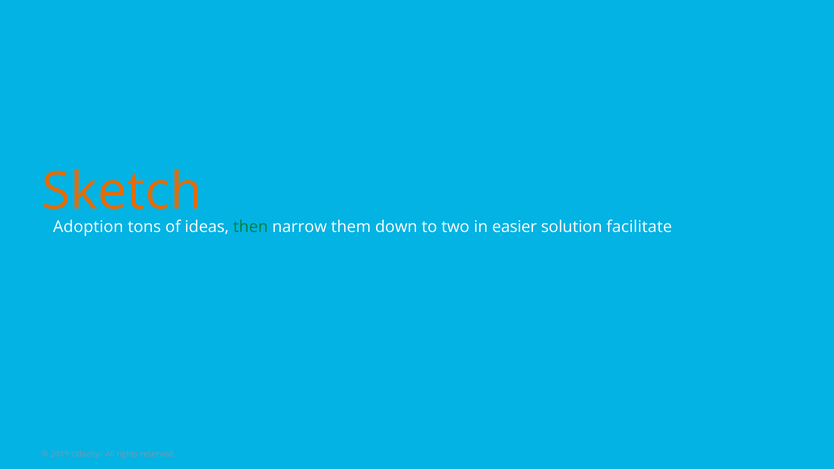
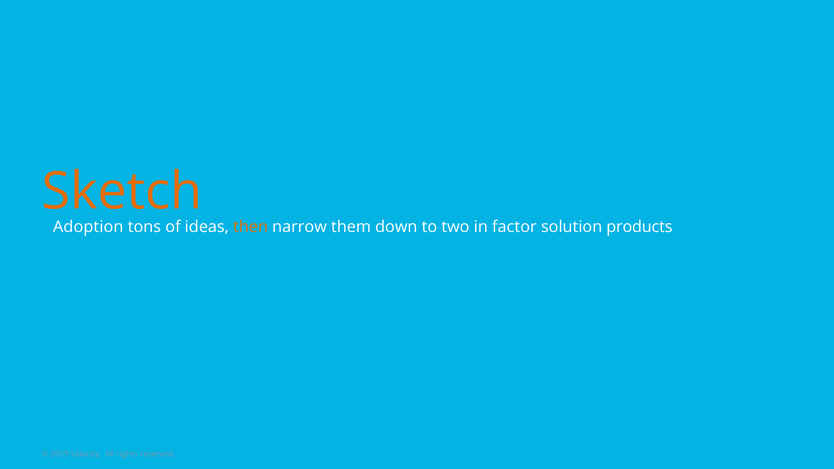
then colour: green -> orange (251, 227)
easier: easier -> factor (514, 227)
facilitate: facilitate -> products (639, 227)
